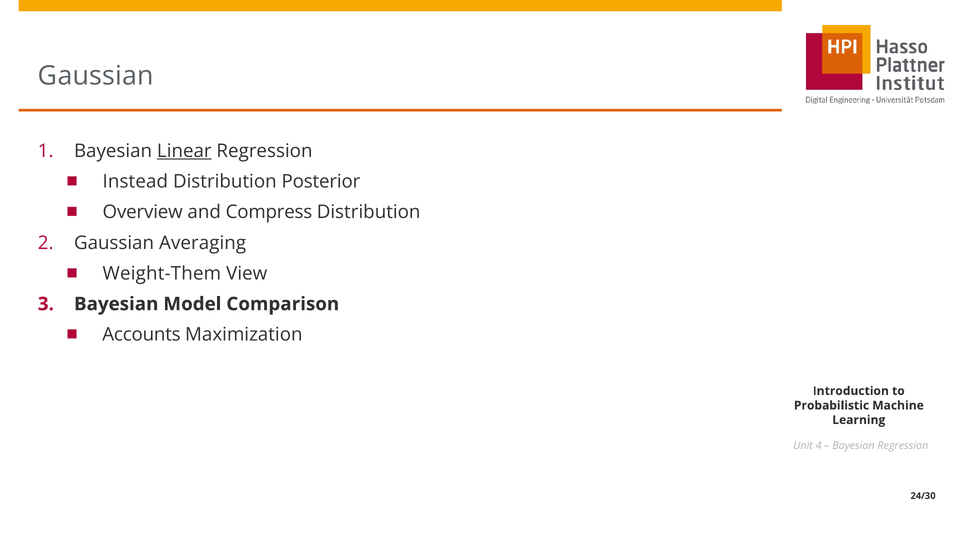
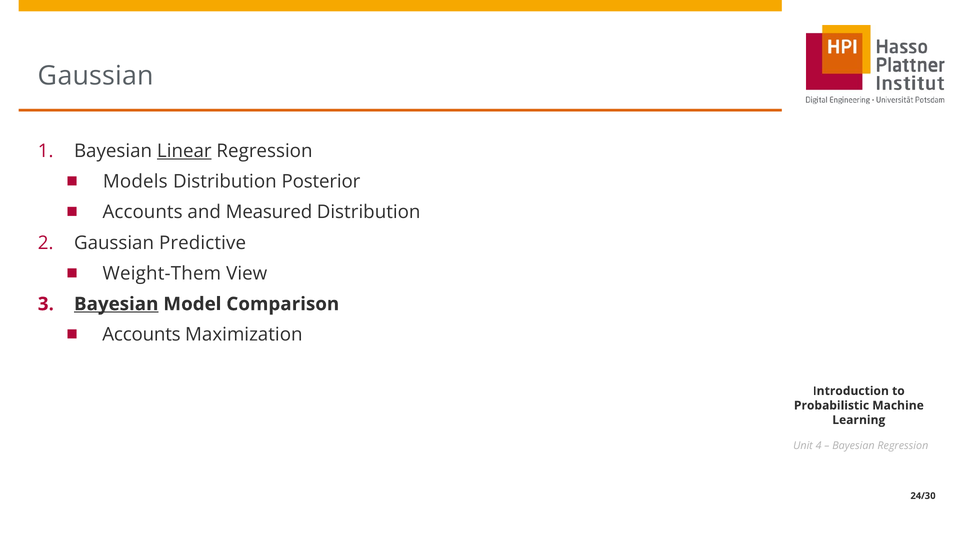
Instead: Instead -> Models (135, 181)
Overview: Overview -> Accounts (143, 212)
Compress: Compress -> Measured (269, 212)
Averaging: Averaging -> Predictive (203, 243)
Bayesian underline: none -> present (116, 304)
